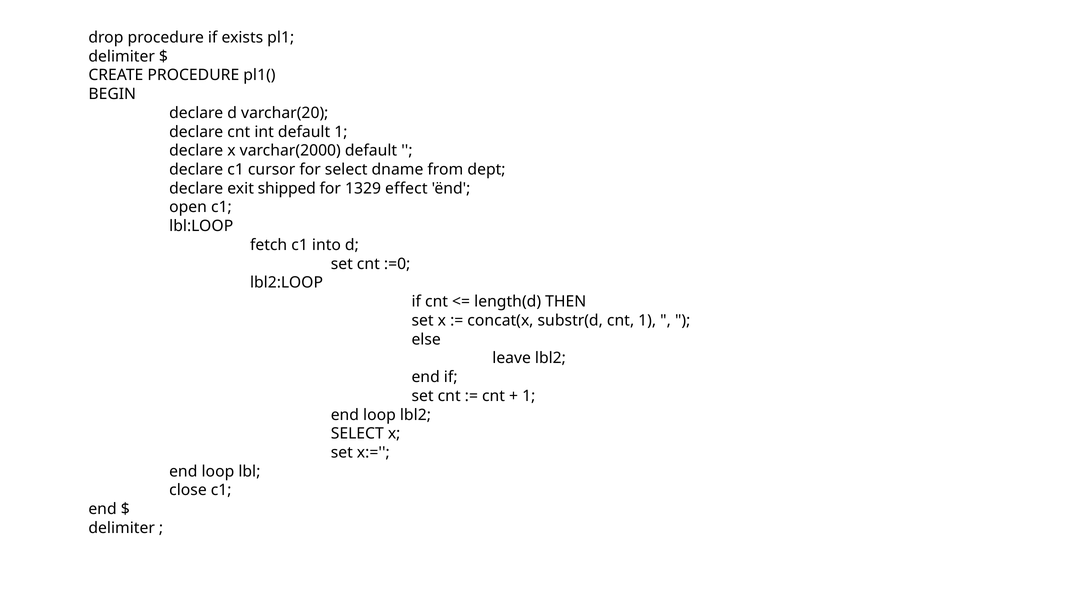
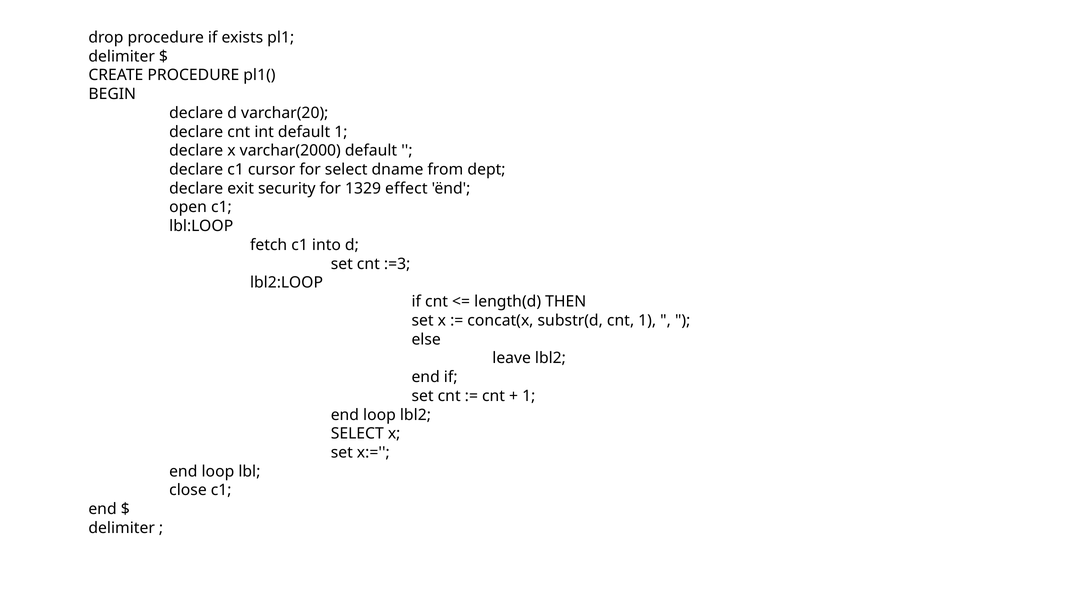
shipped: shipped -> security (287, 188)
:=0: :=0 -> :=3 (397, 264)
